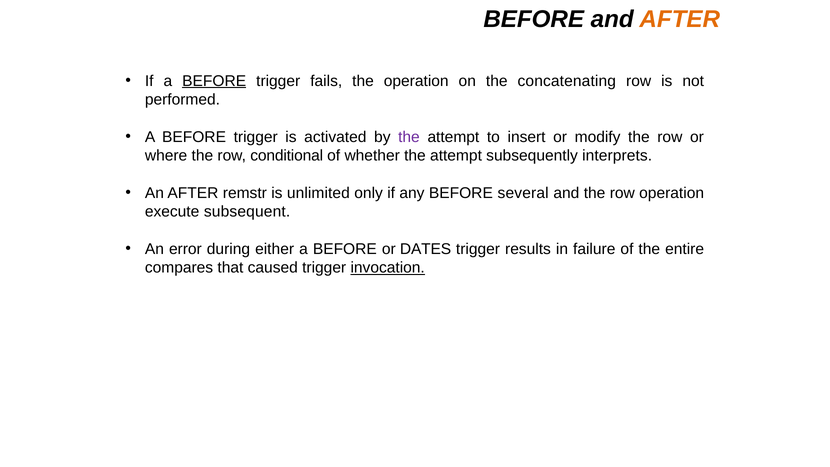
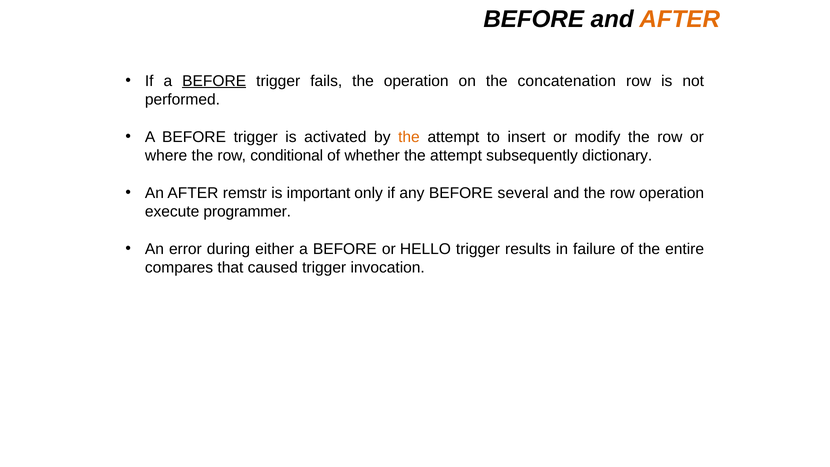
concatenating: concatenating -> concatenation (567, 81)
the colour: purple -> orange (409, 137)
interprets: interprets -> dictionary (617, 156)
unlimited: unlimited -> important (319, 193)
subsequent: subsequent -> programmer (247, 212)
DATES: DATES -> HELLO (425, 249)
invocation underline: present -> none (388, 268)
